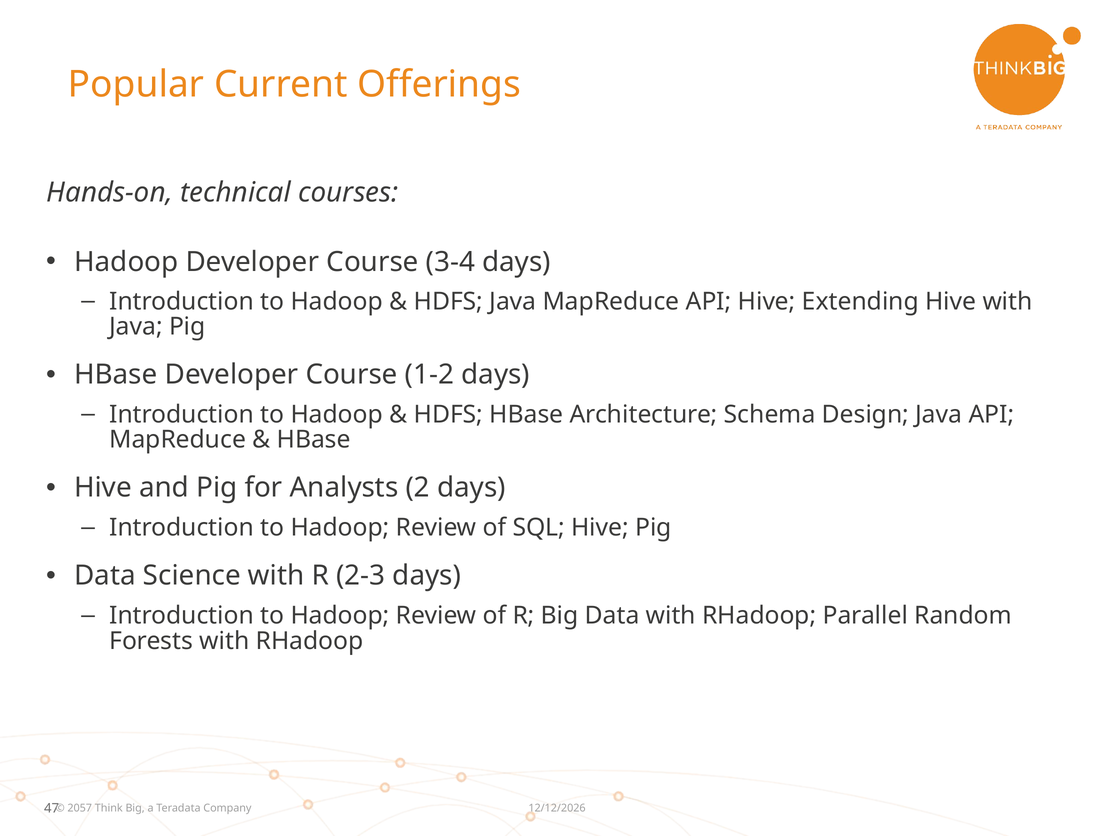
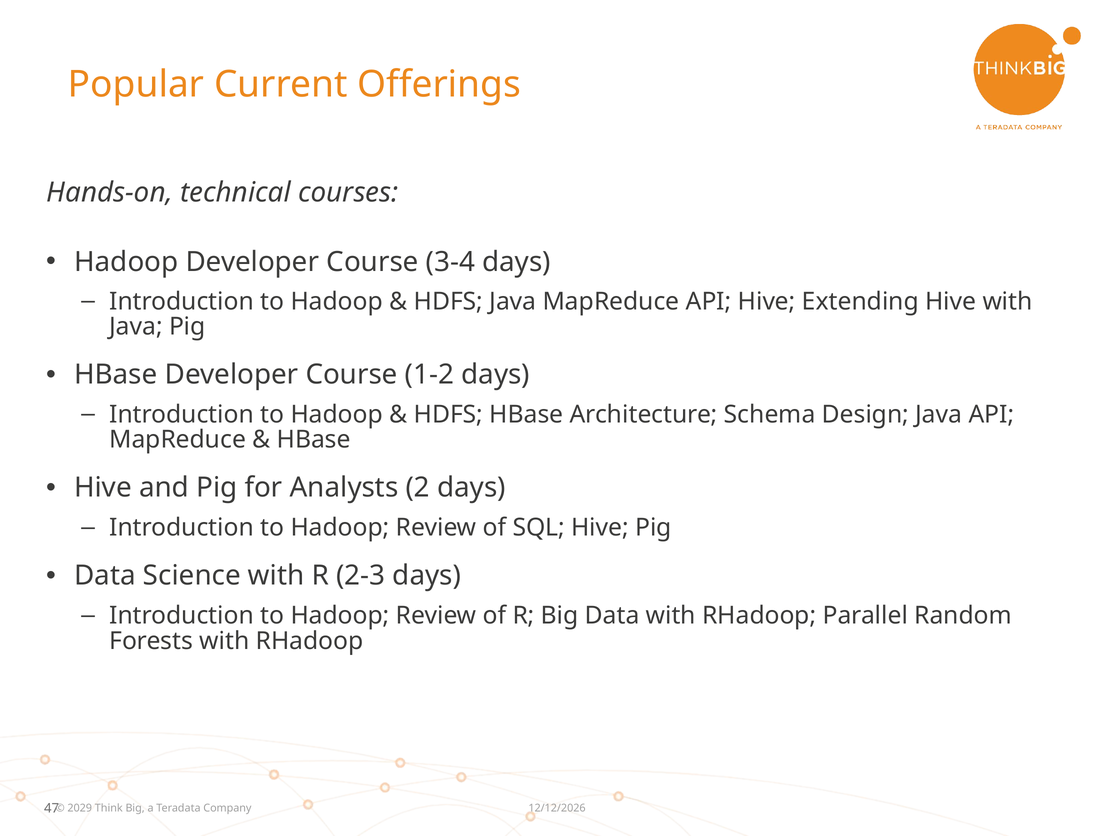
2057: 2057 -> 2029 (80, 808)
